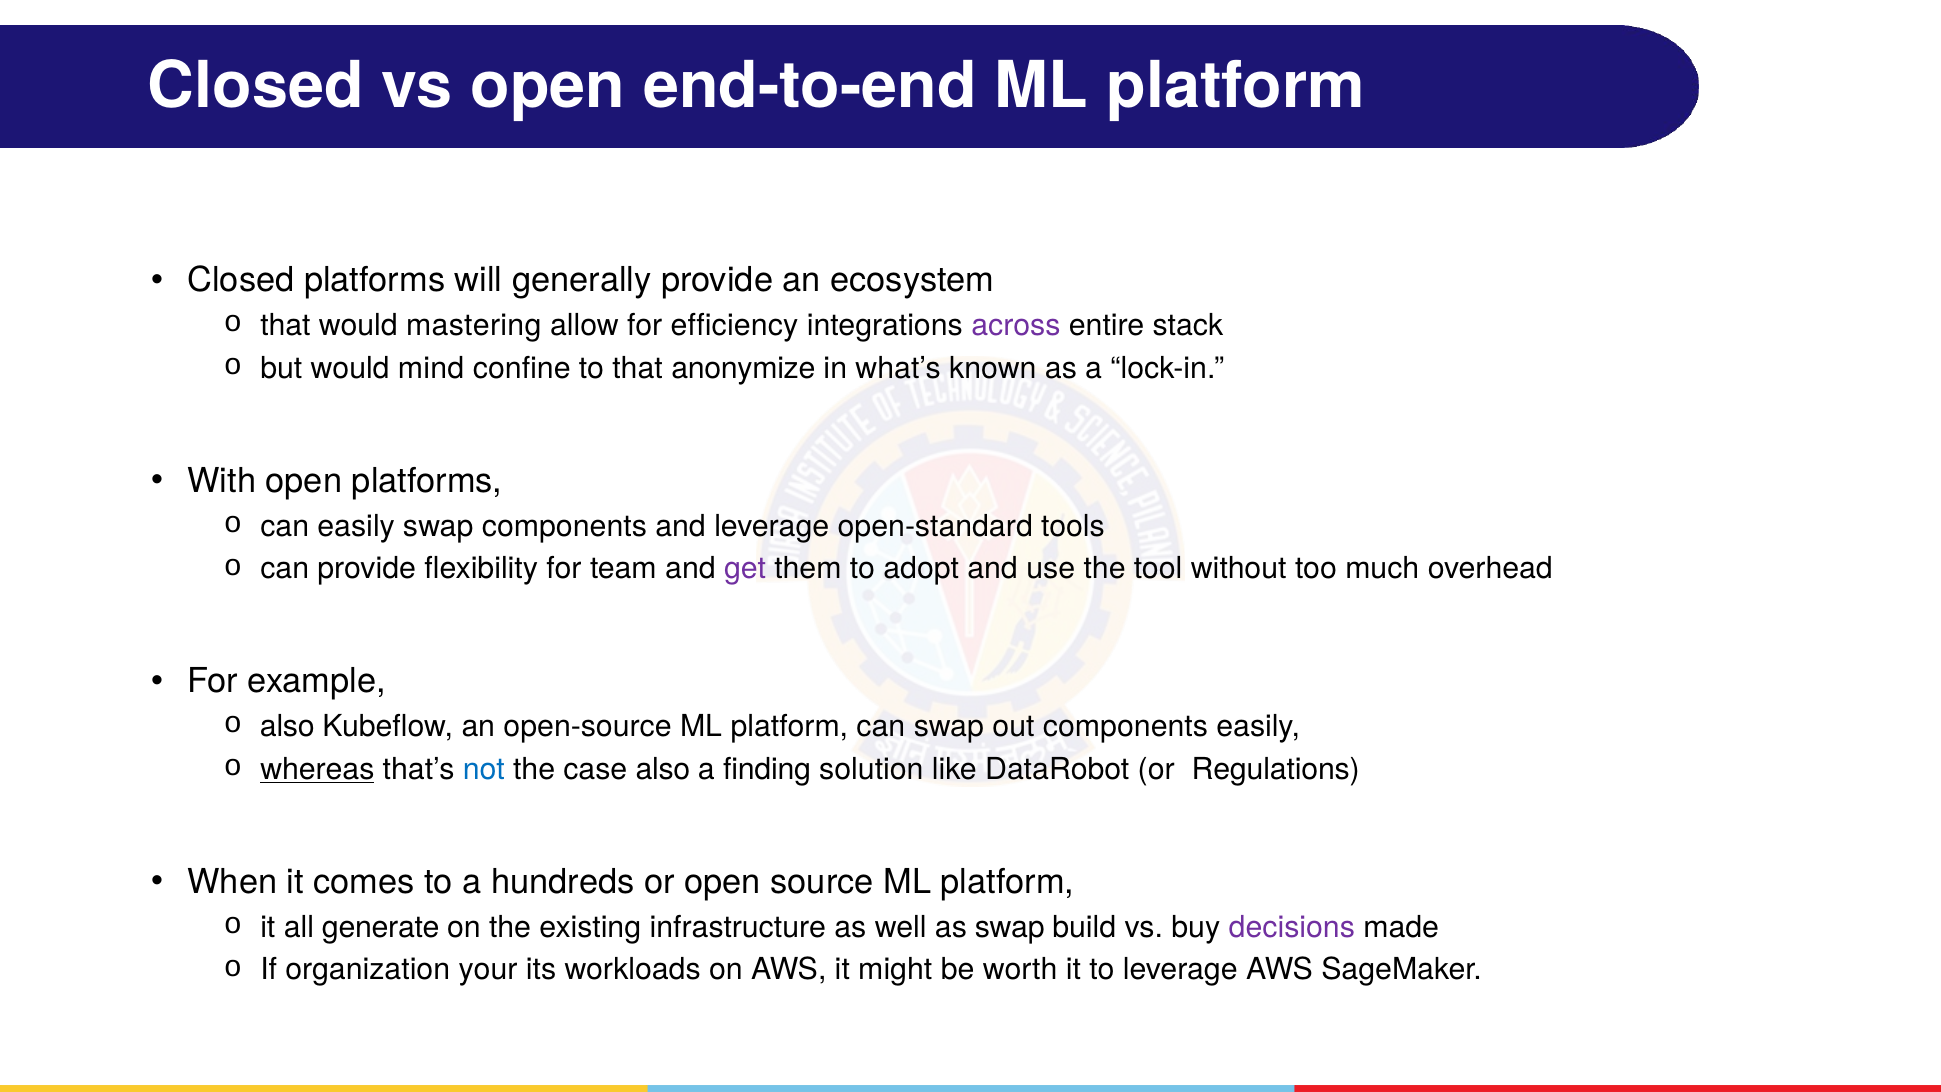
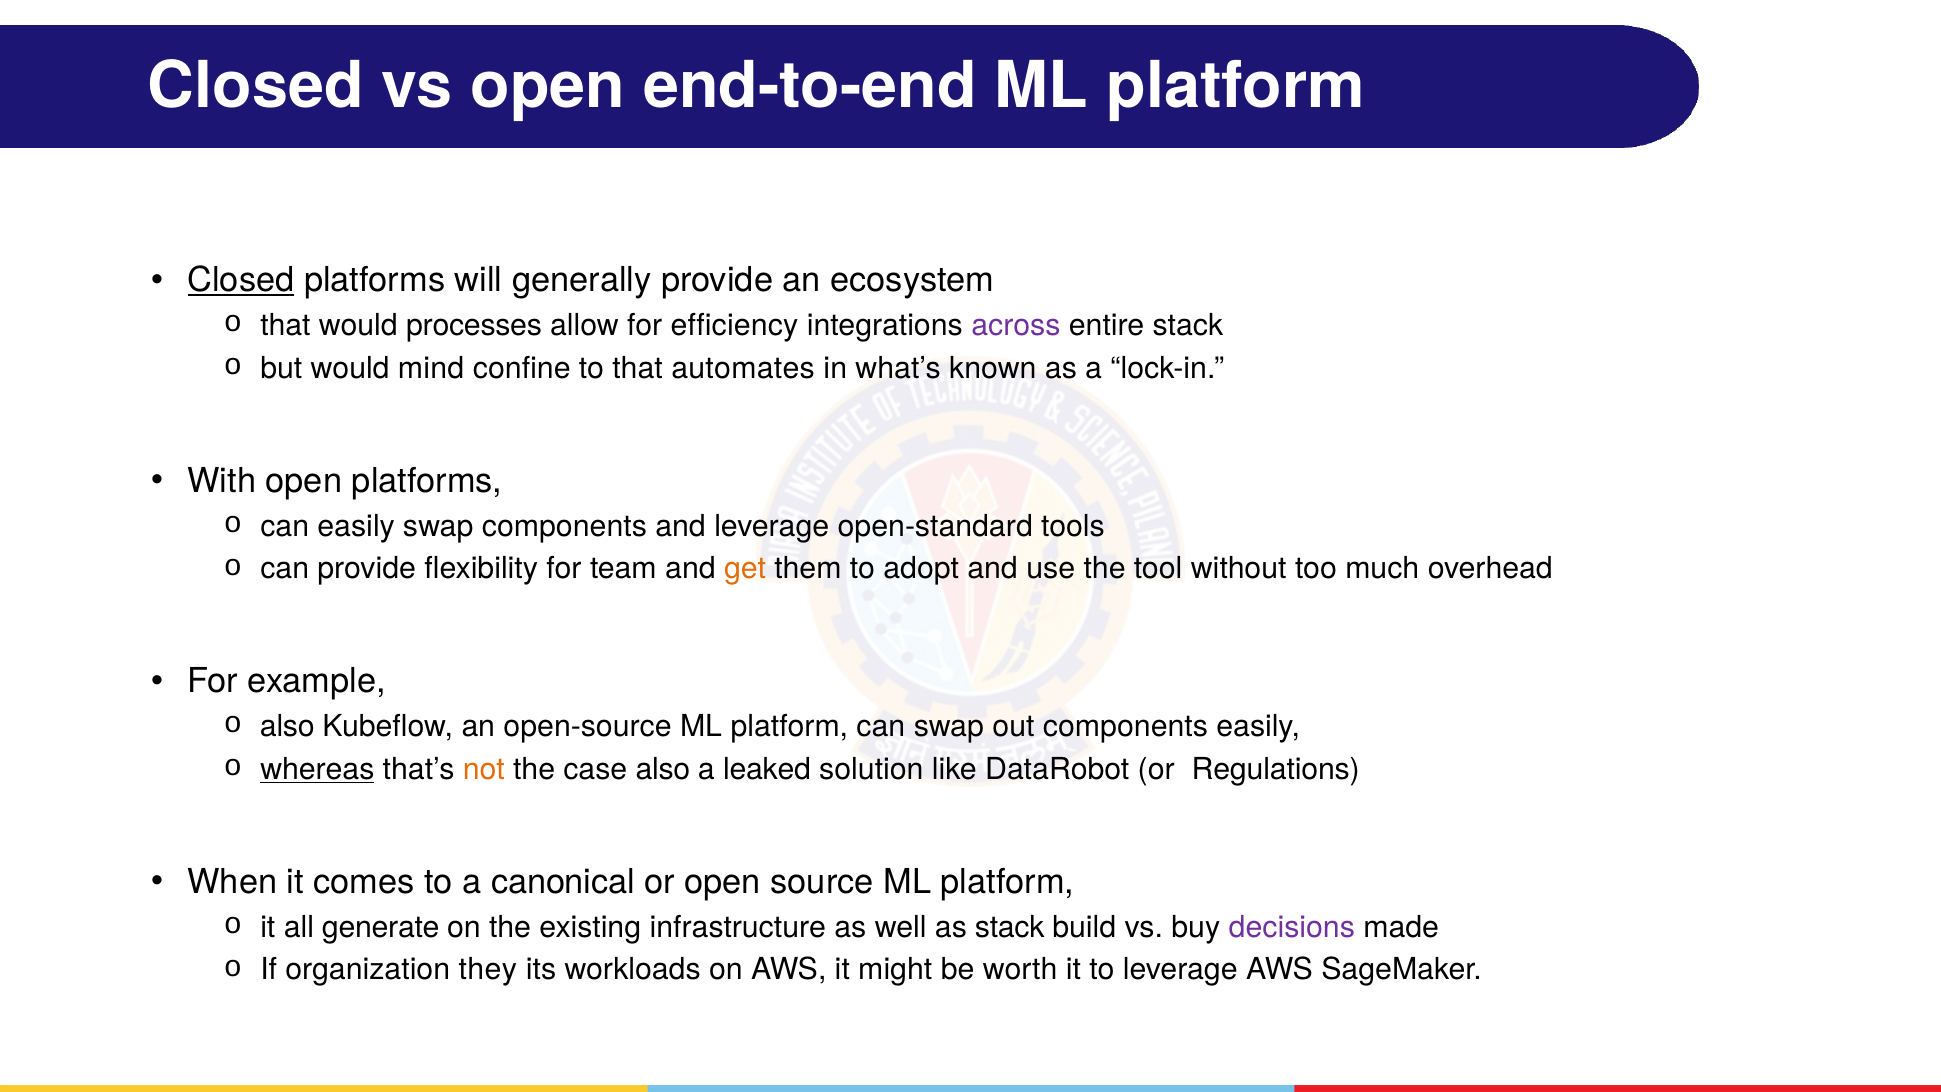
Closed underline: none -> present (241, 280)
mastering: mastering -> processes (474, 325)
anonymize: anonymize -> automates (743, 368)
get colour: purple -> orange (745, 569)
not colour: blue -> orange (484, 769)
finding: finding -> leaked (767, 769)
hundreds: hundreds -> canonical (563, 882)
as swap: swap -> stack (1010, 927)
your: your -> they (488, 970)
